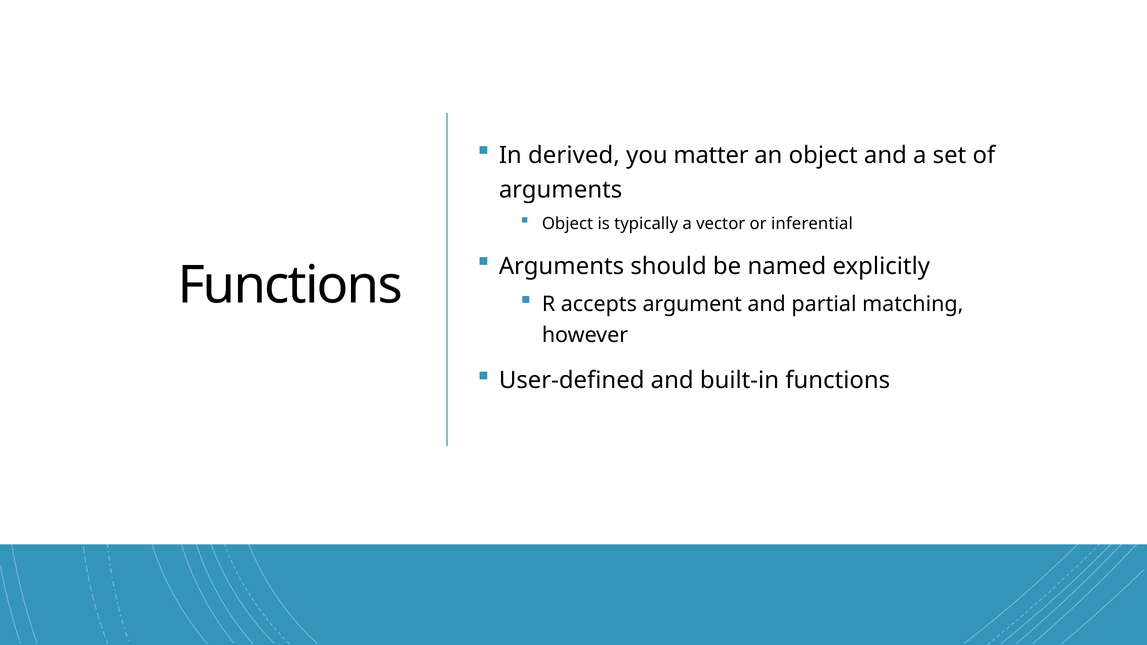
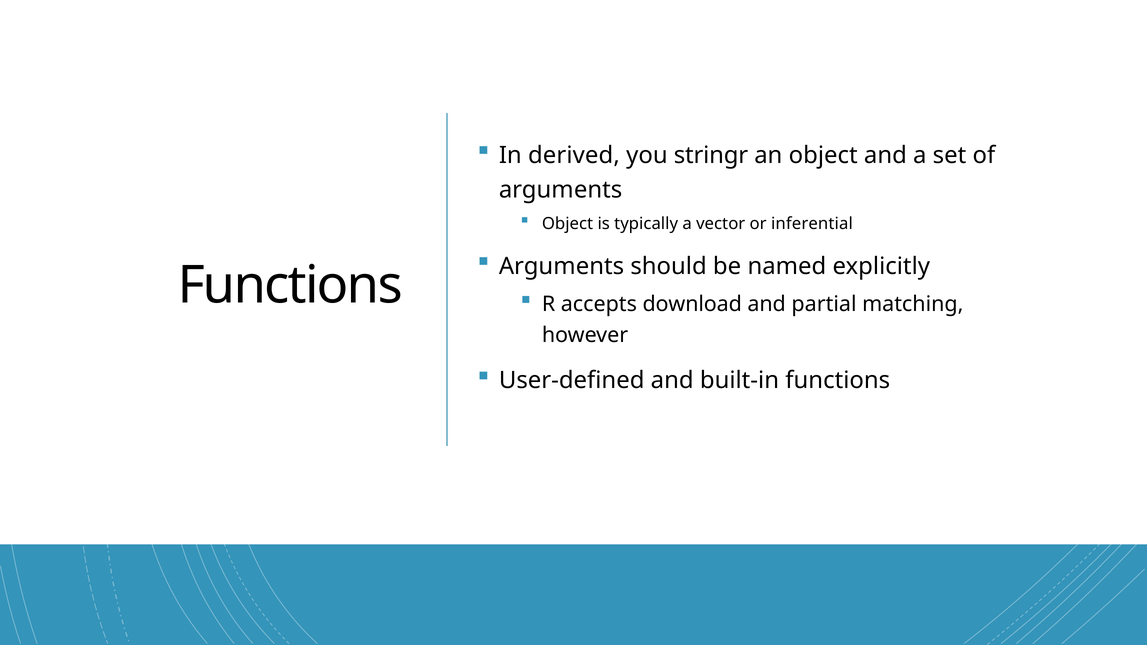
matter: matter -> stringr (711, 155)
argument: argument -> download (692, 304)
